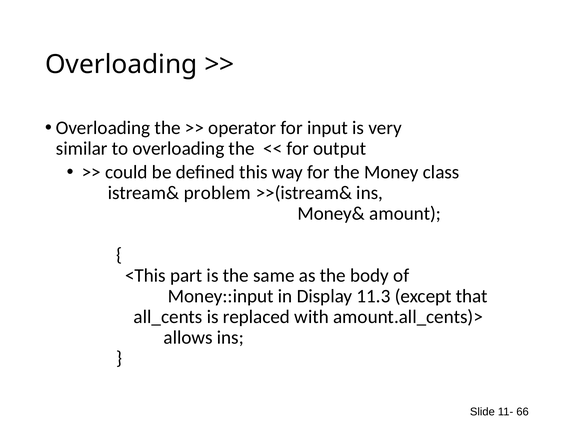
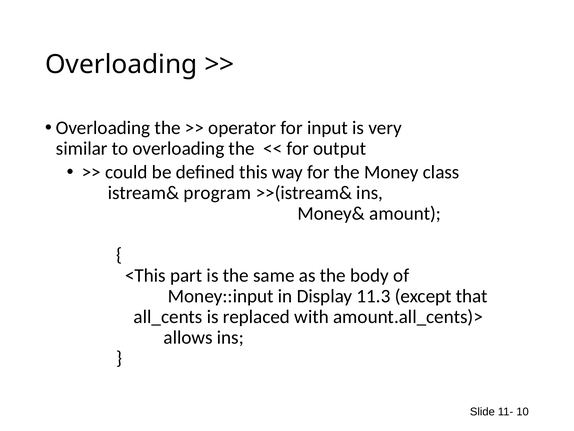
problem: problem -> program (217, 193)
66: 66 -> 10 (523, 411)
